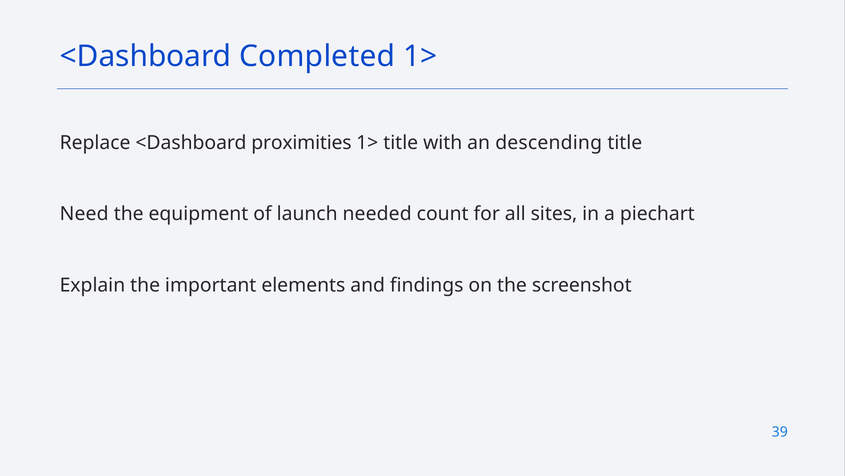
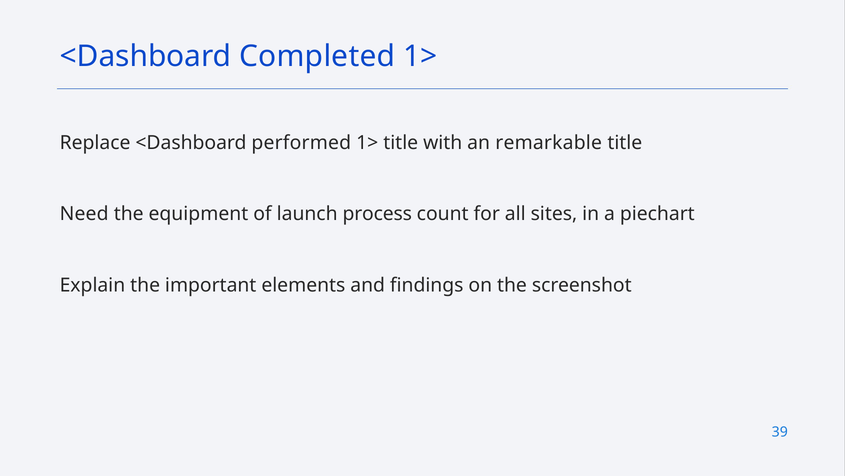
proximities: proximities -> performed (301, 143)
descending: descending -> remarkable (549, 143)
needed: needed -> process (377, 214)
